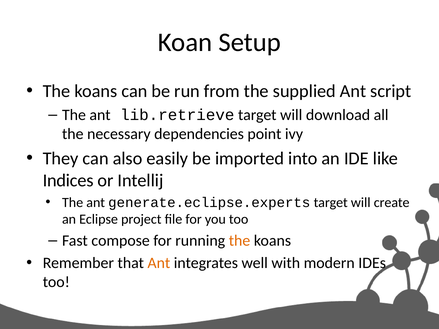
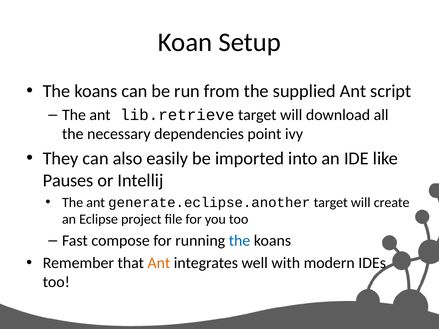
Indices: Indices -> Pauses (68, 181)
generate.eclipse.experts: generate.eclipse.experts -> generate.eclipse.another (209, 203)
the colour: orange -> blue (240, 241)
